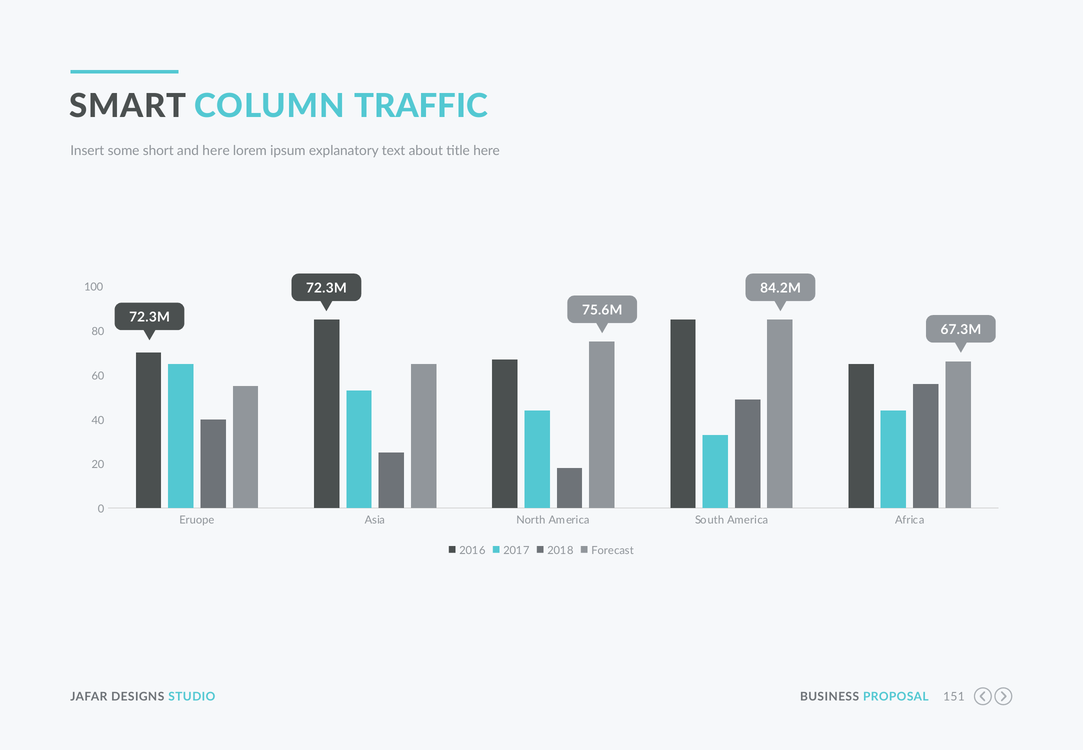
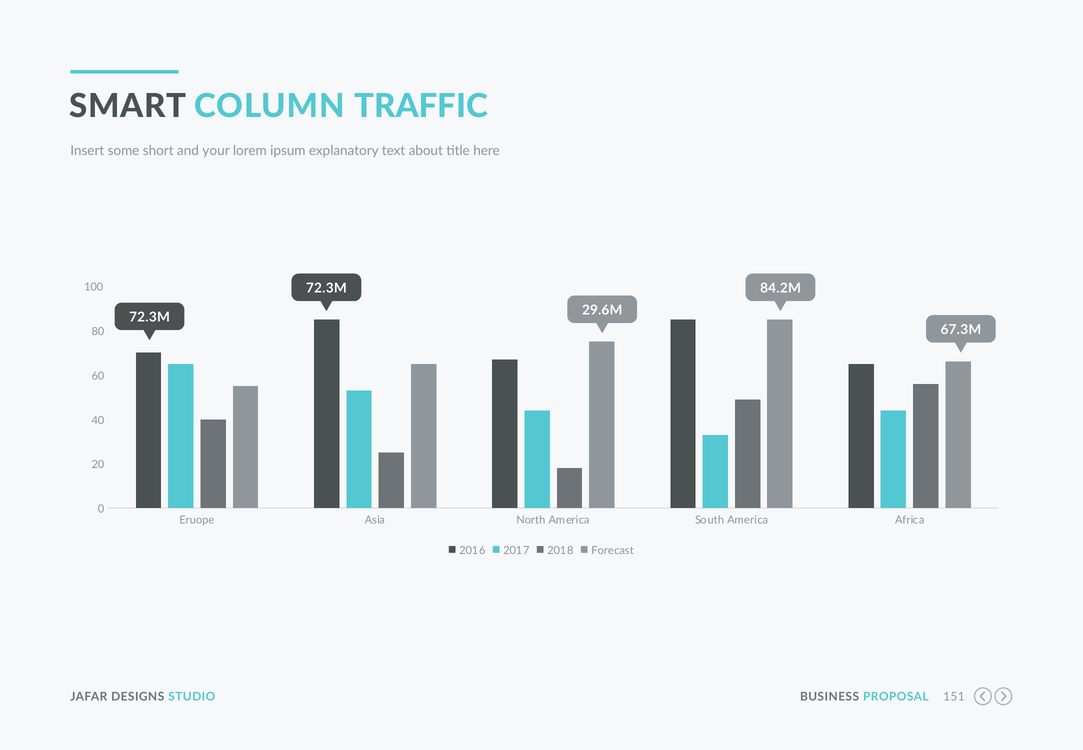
and here: here -> your (216, 151)
75.6M: 75.6M -> 29.6M (602, 310)
